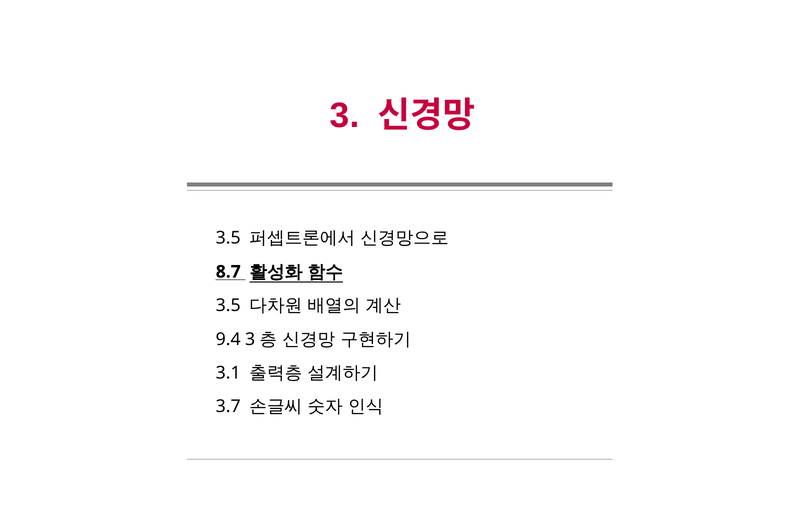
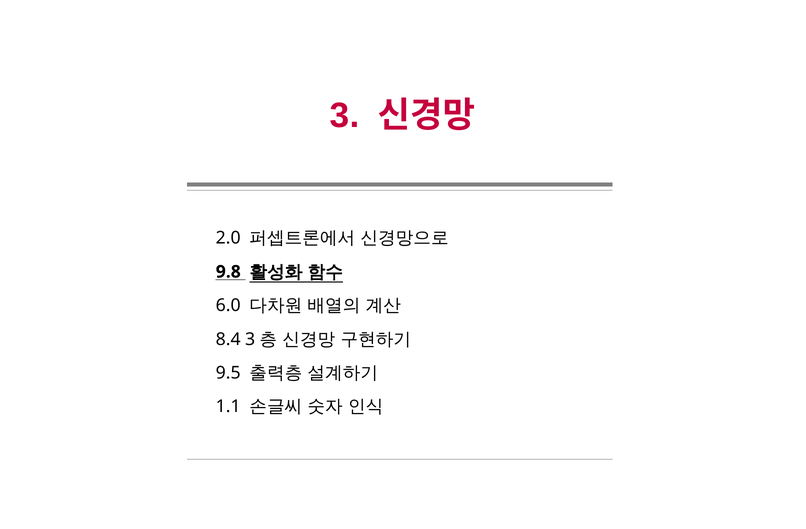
3.5: 3.5 -> 2.0 (228, 238)
8.7: 8.7 -> 9.8 (228, 272)
3.5: 3.5 -> 6.0 (228, 306)
9.4: 9.4 -> 8.4 (228, 339)
3.1: 3.1 -> 9.5 (228, 373)
3.7: 3.7 -> 1.1 (228, 407)
